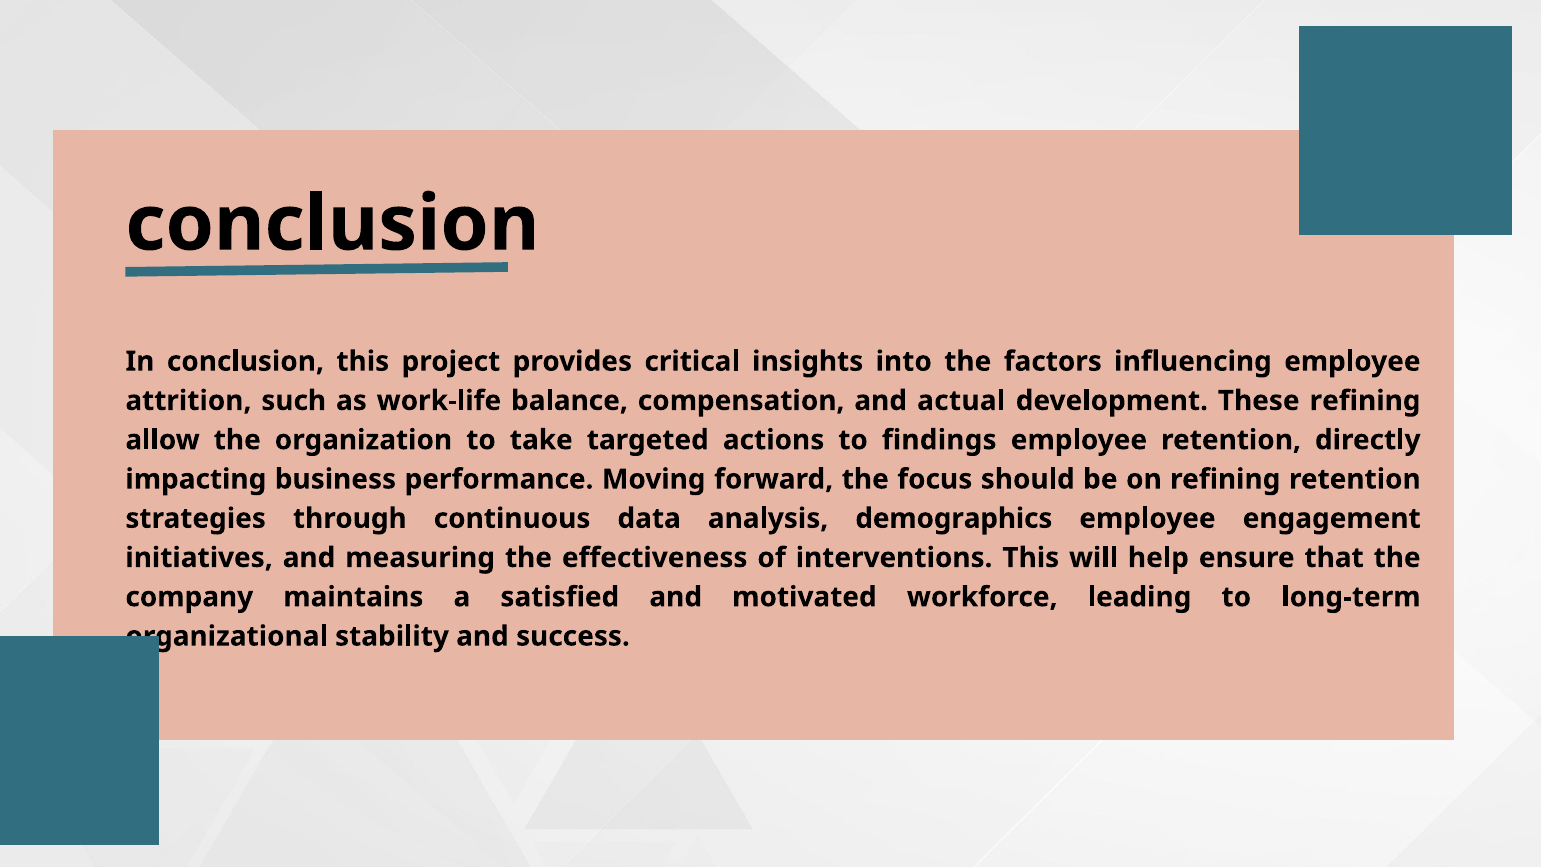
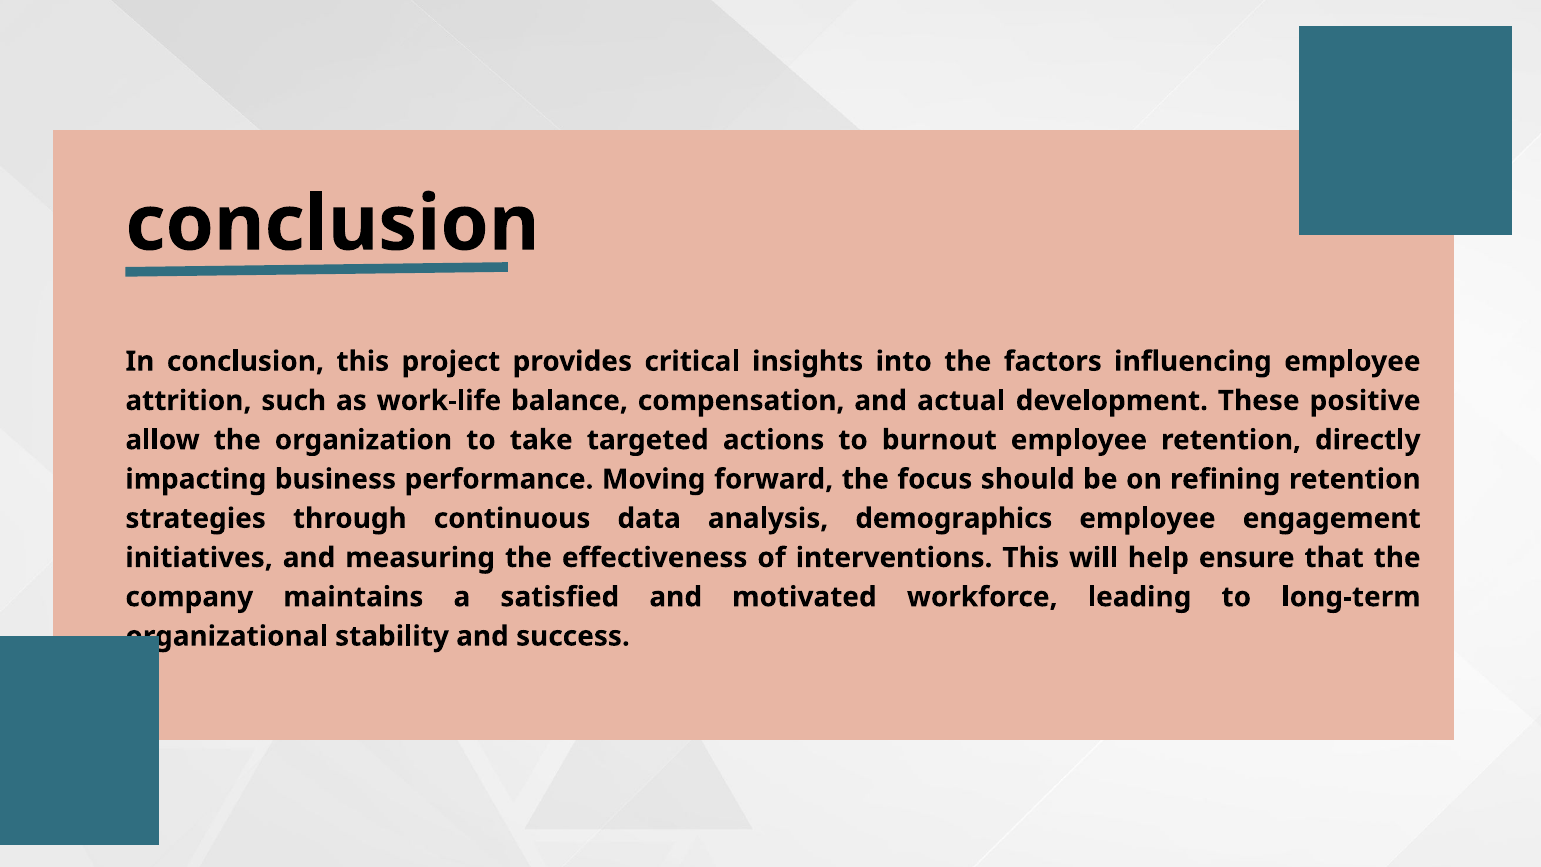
These refining: refining -> positive (1365, 401)
findings: findings -> burnout (939, 440)
